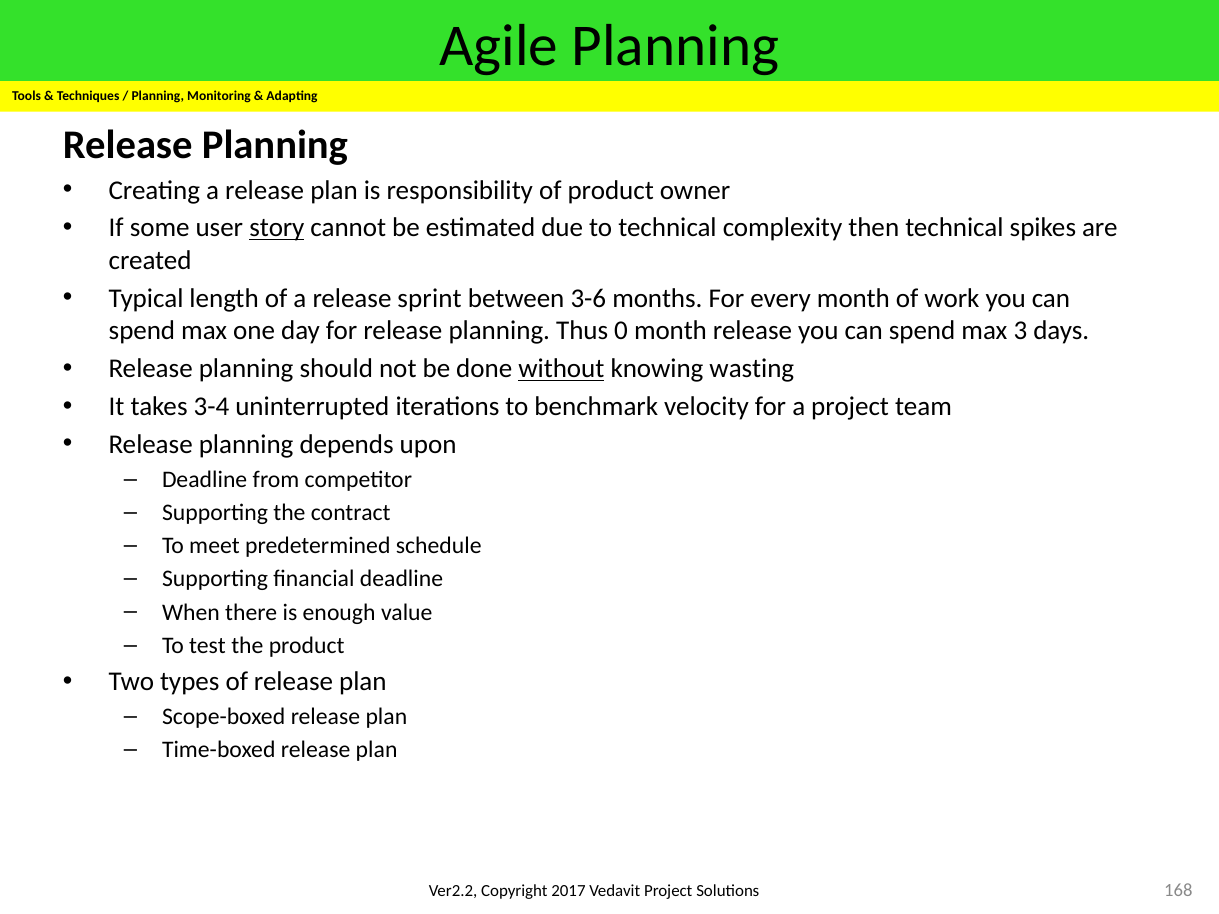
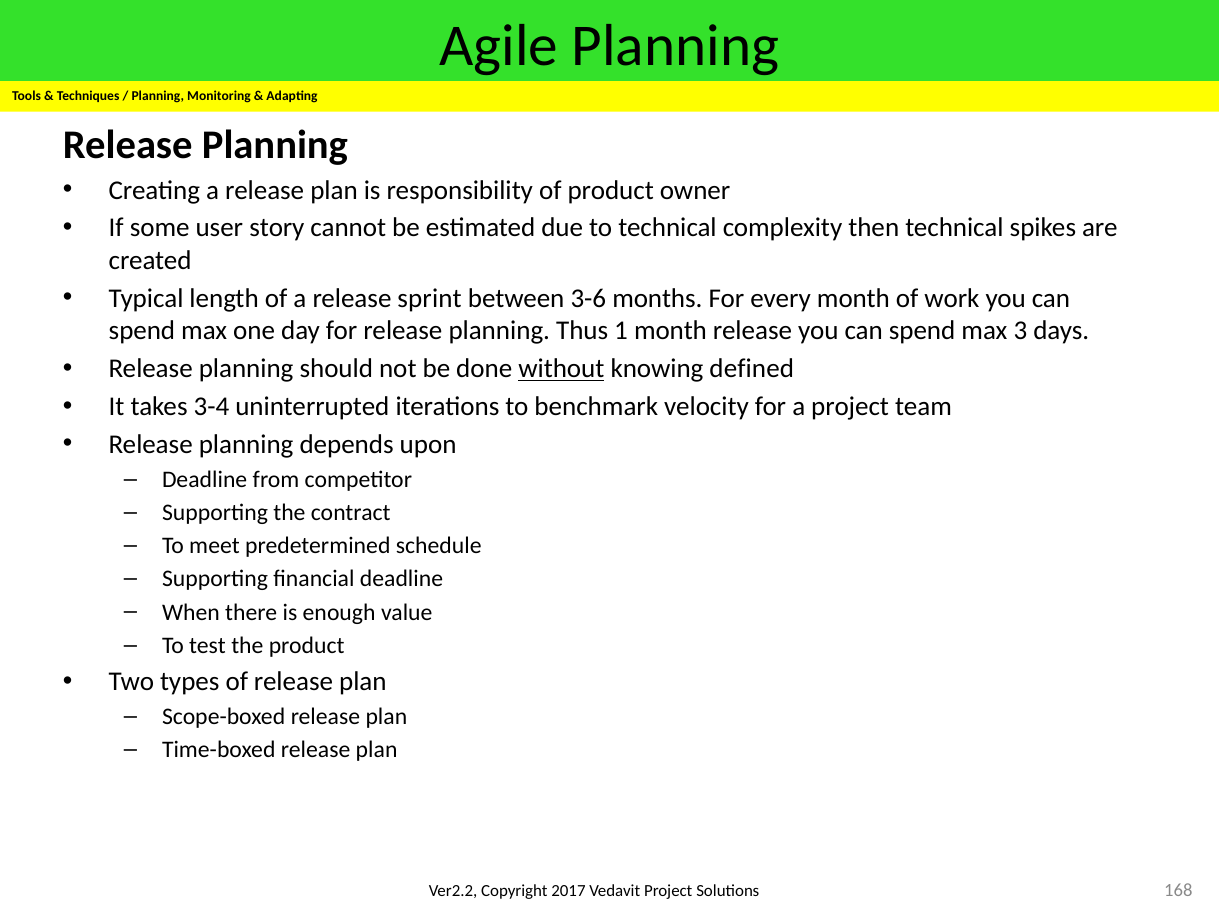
story underline: present -> none (277, 228)
0: 0 -> 1 (621, 331)
wasting: wasting -> defined (752, 369)
